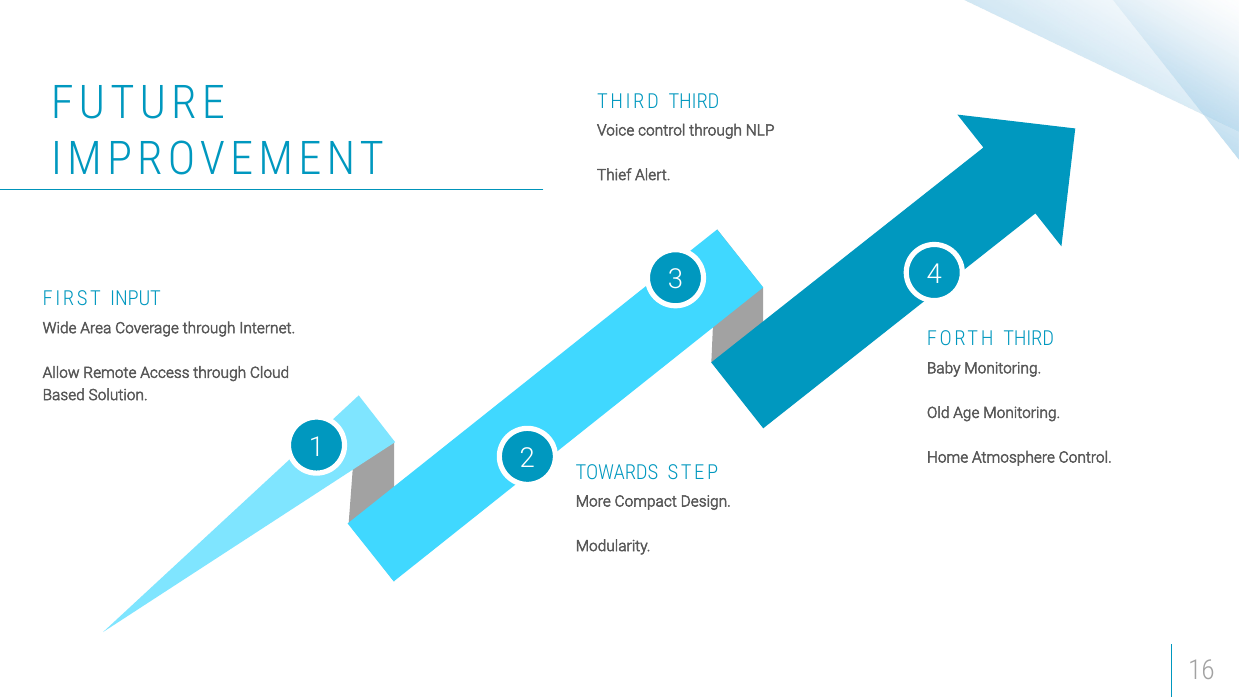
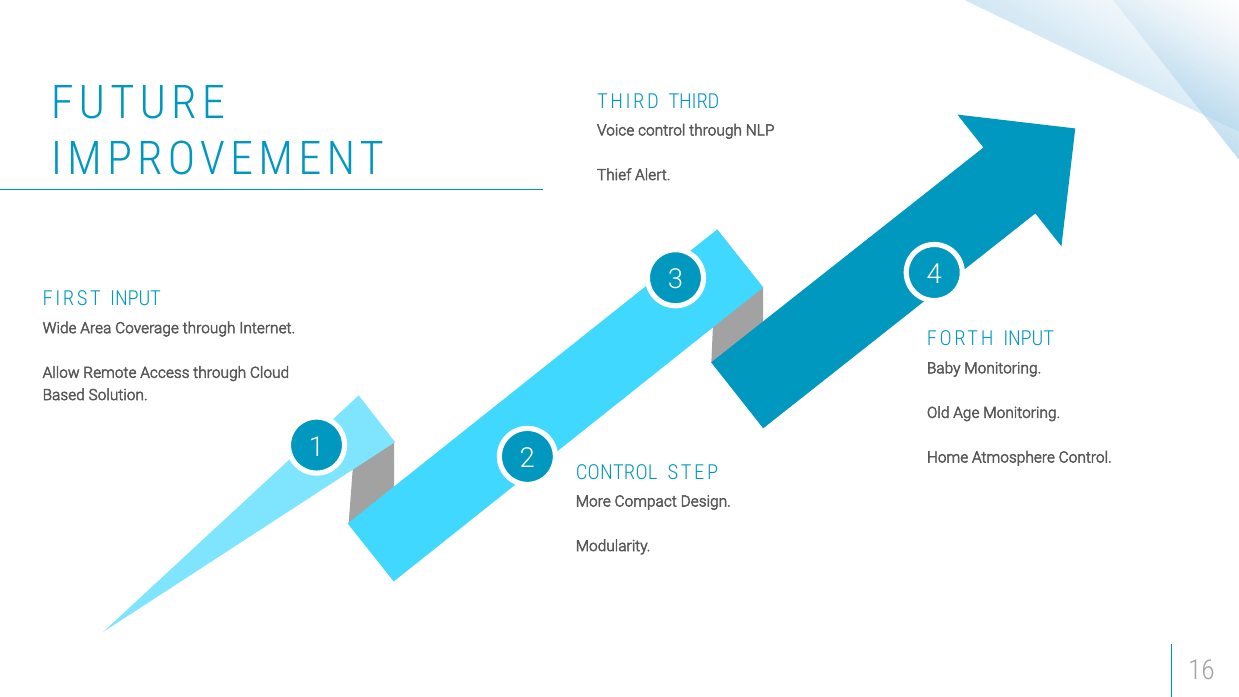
FORTH THIRD: THIRD -> INPUT (1029, 339)
TOWARDS: TOWARDS -> CONTROL (617, 472)
